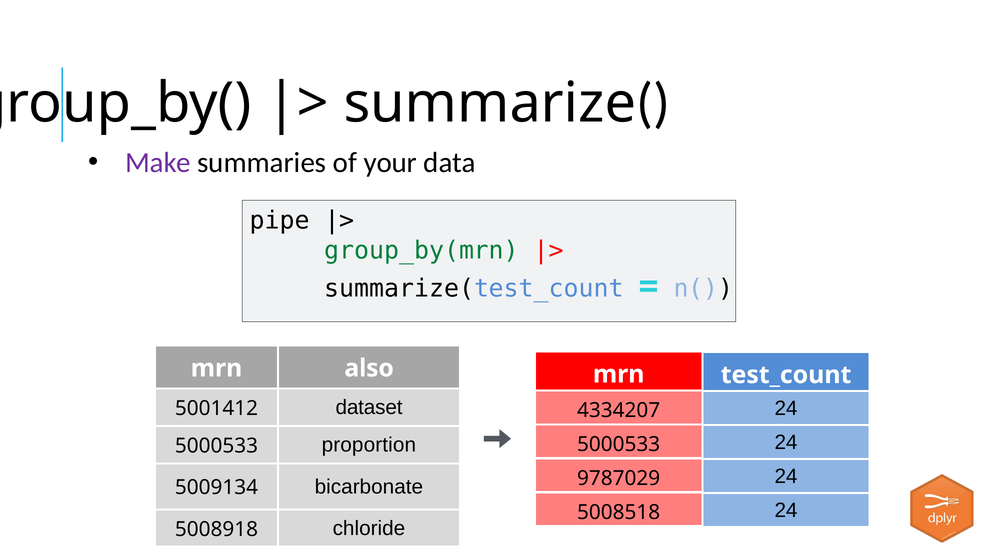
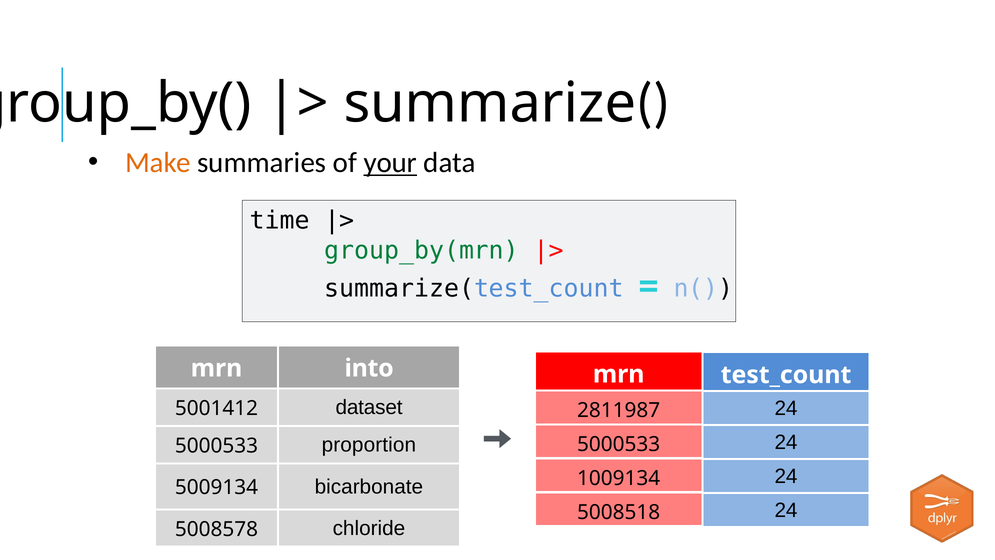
Make colour: purple -> orange (158, 163)
your underline: none -> present (390, 163)
pipe: pipe -> time (280, 221)
also: also -> into (369, 368)
4334207: 4334207 -> 2811987 (619, 410)
9787029: 9787029 -> 1009134 (619, 478)
5008918: 5008918 -> 5008578 (217, 529)
